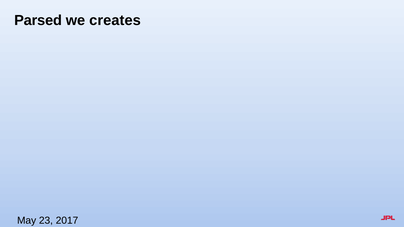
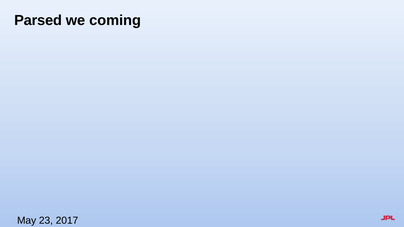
creates: creates -> coming (115, 21)
